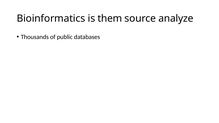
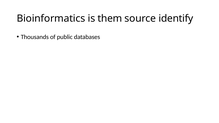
analyze: analyze -> identify (176, 18)
